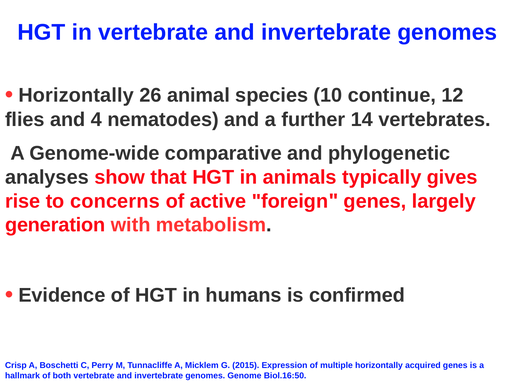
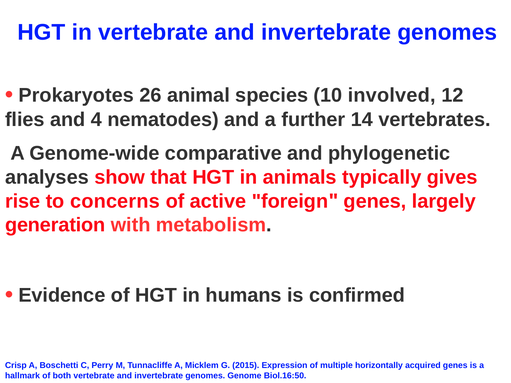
Horizontally: Horizontally -> Prokaryotes (76, 95)
continue: continue -> involved (392, 95)
